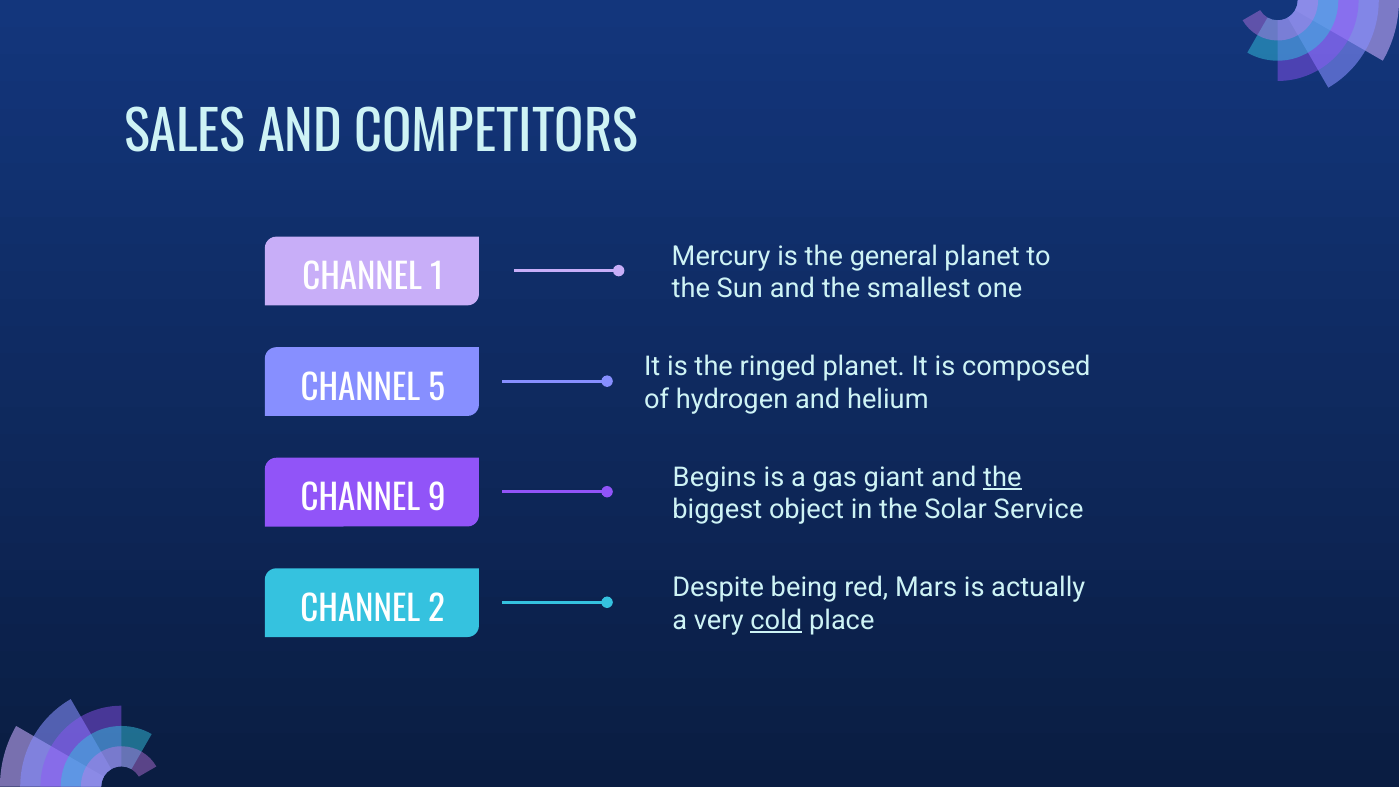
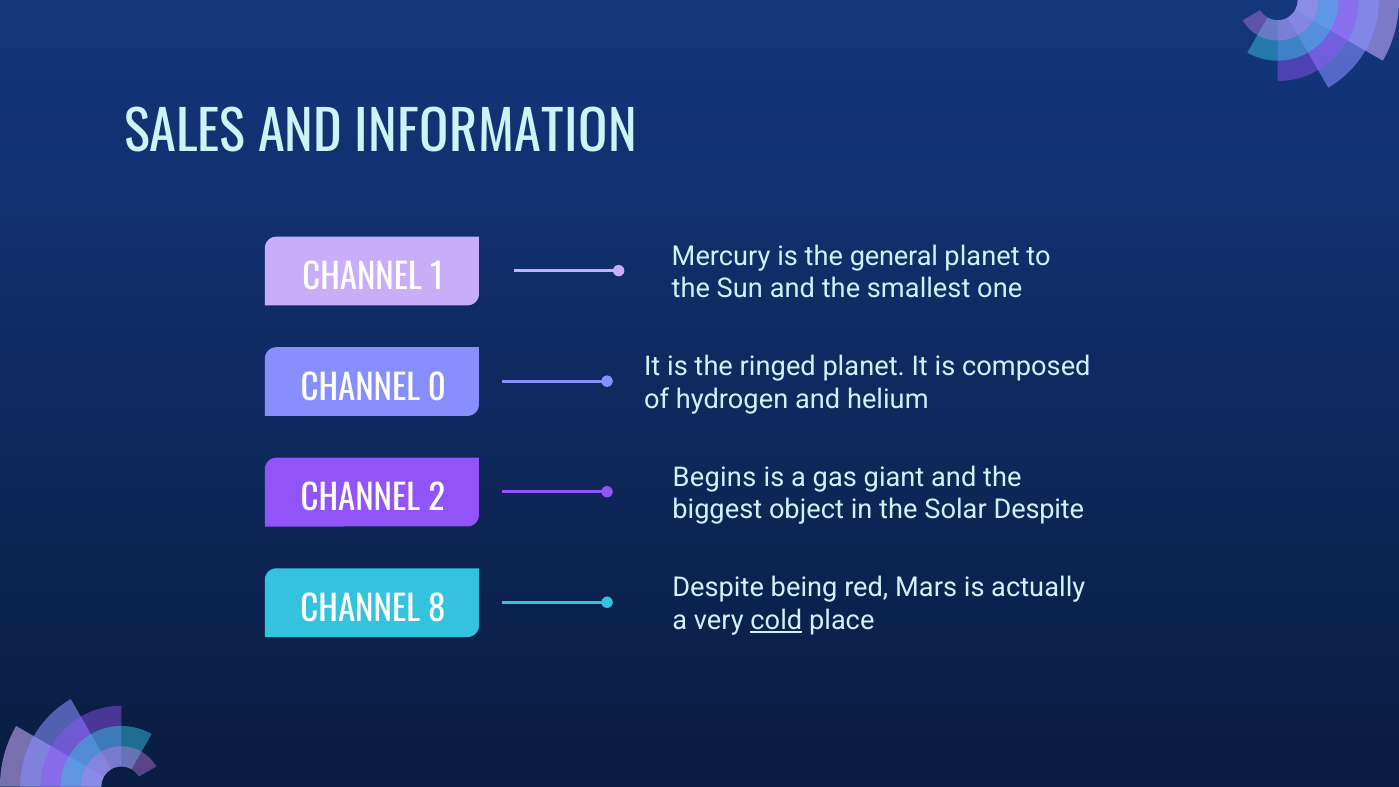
COMPETITORS: COMPETITORS -> INFORMATION (496, 133)
5: 5 -> 0 (437, 389)
the underline: present -> none (1002, 477)
9: 9 -> 2 (437, 499)
Solar Service: Service -> Despite (1039, 510)
2: 2 -> 8 (437, 610)
